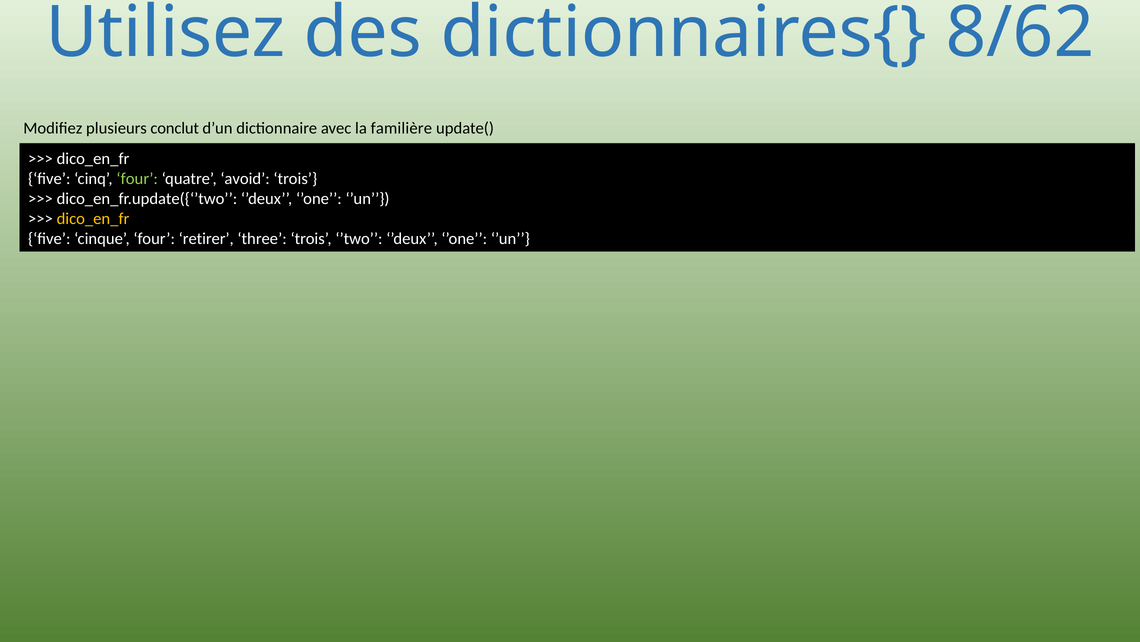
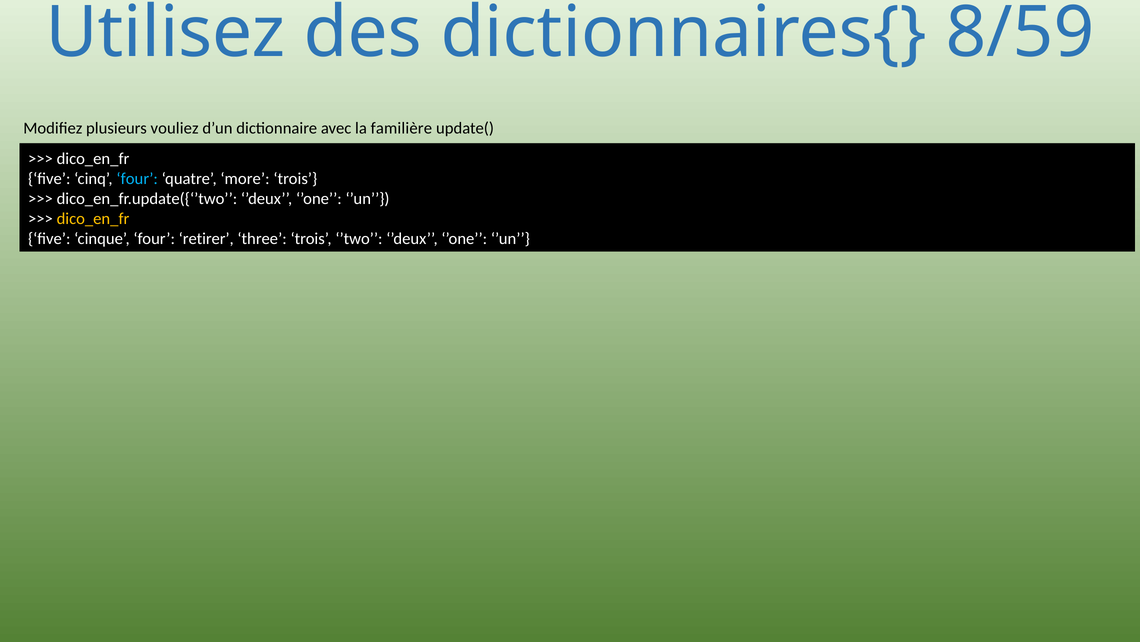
8/62: 8/62 -> 8/59 (1020, 33)
conclut: conclut -> vouliez (175, 128)
four colour: light green -> light blue (137, 178)
avoid: avoid -> more (245, 178)
